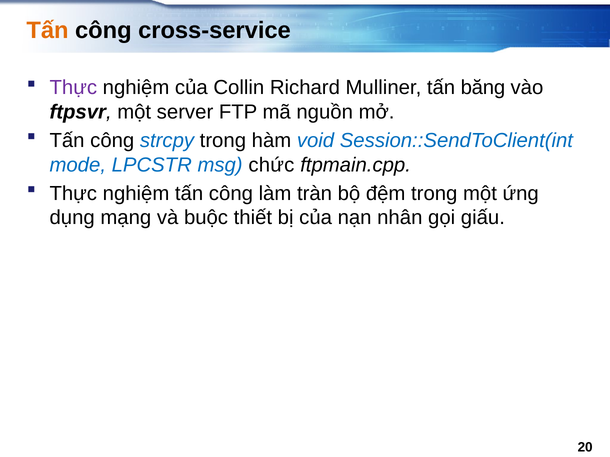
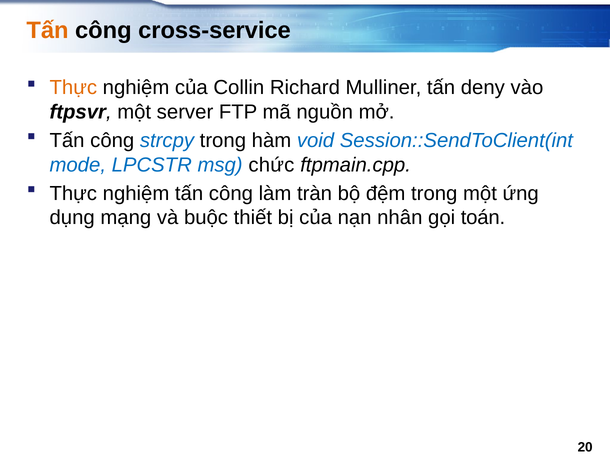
Thực colour: purple -> orange (73, 88)
băng: băng -> deny (483, 88)
giấu: giấu -> toán (483, 218)
